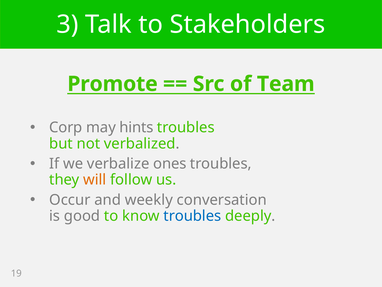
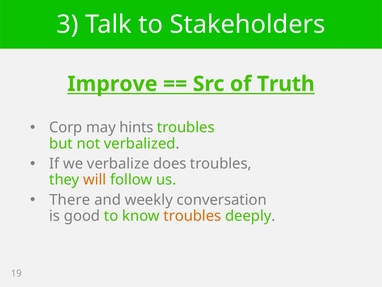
Promote: Promote -> Improve (112, 84)
Team: Team -> Truth (286, 84)
ones: ones -> does (170, 163)
Occur: Occur -> There (70, 200)
troubles colour: blue -> orange (192, 216)
